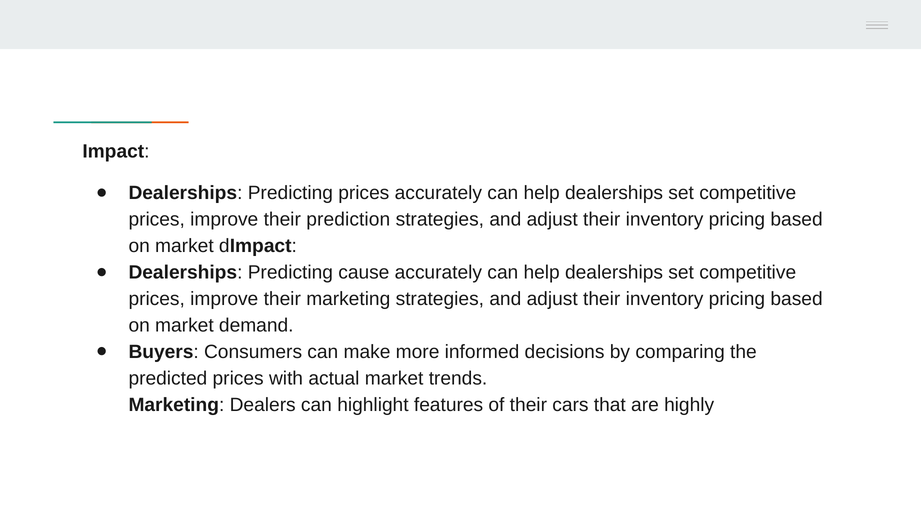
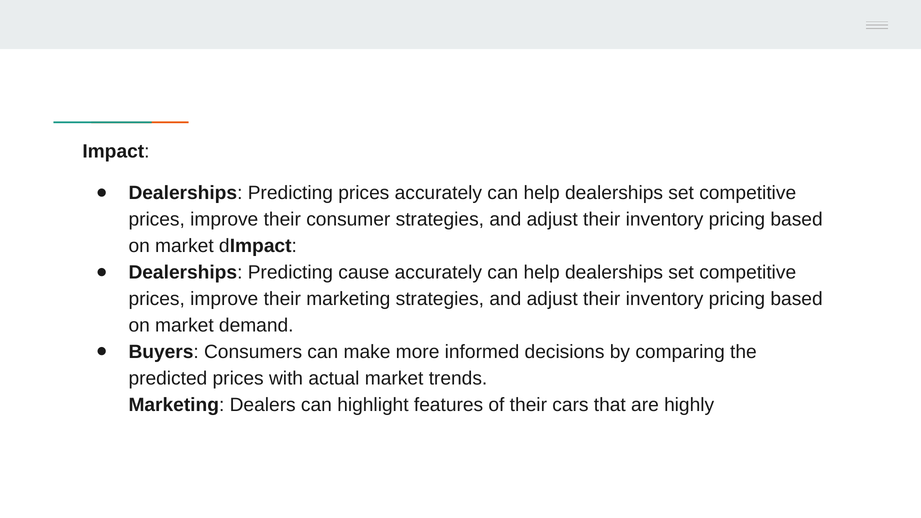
prediction: prediction -> consumer (348, 219)
